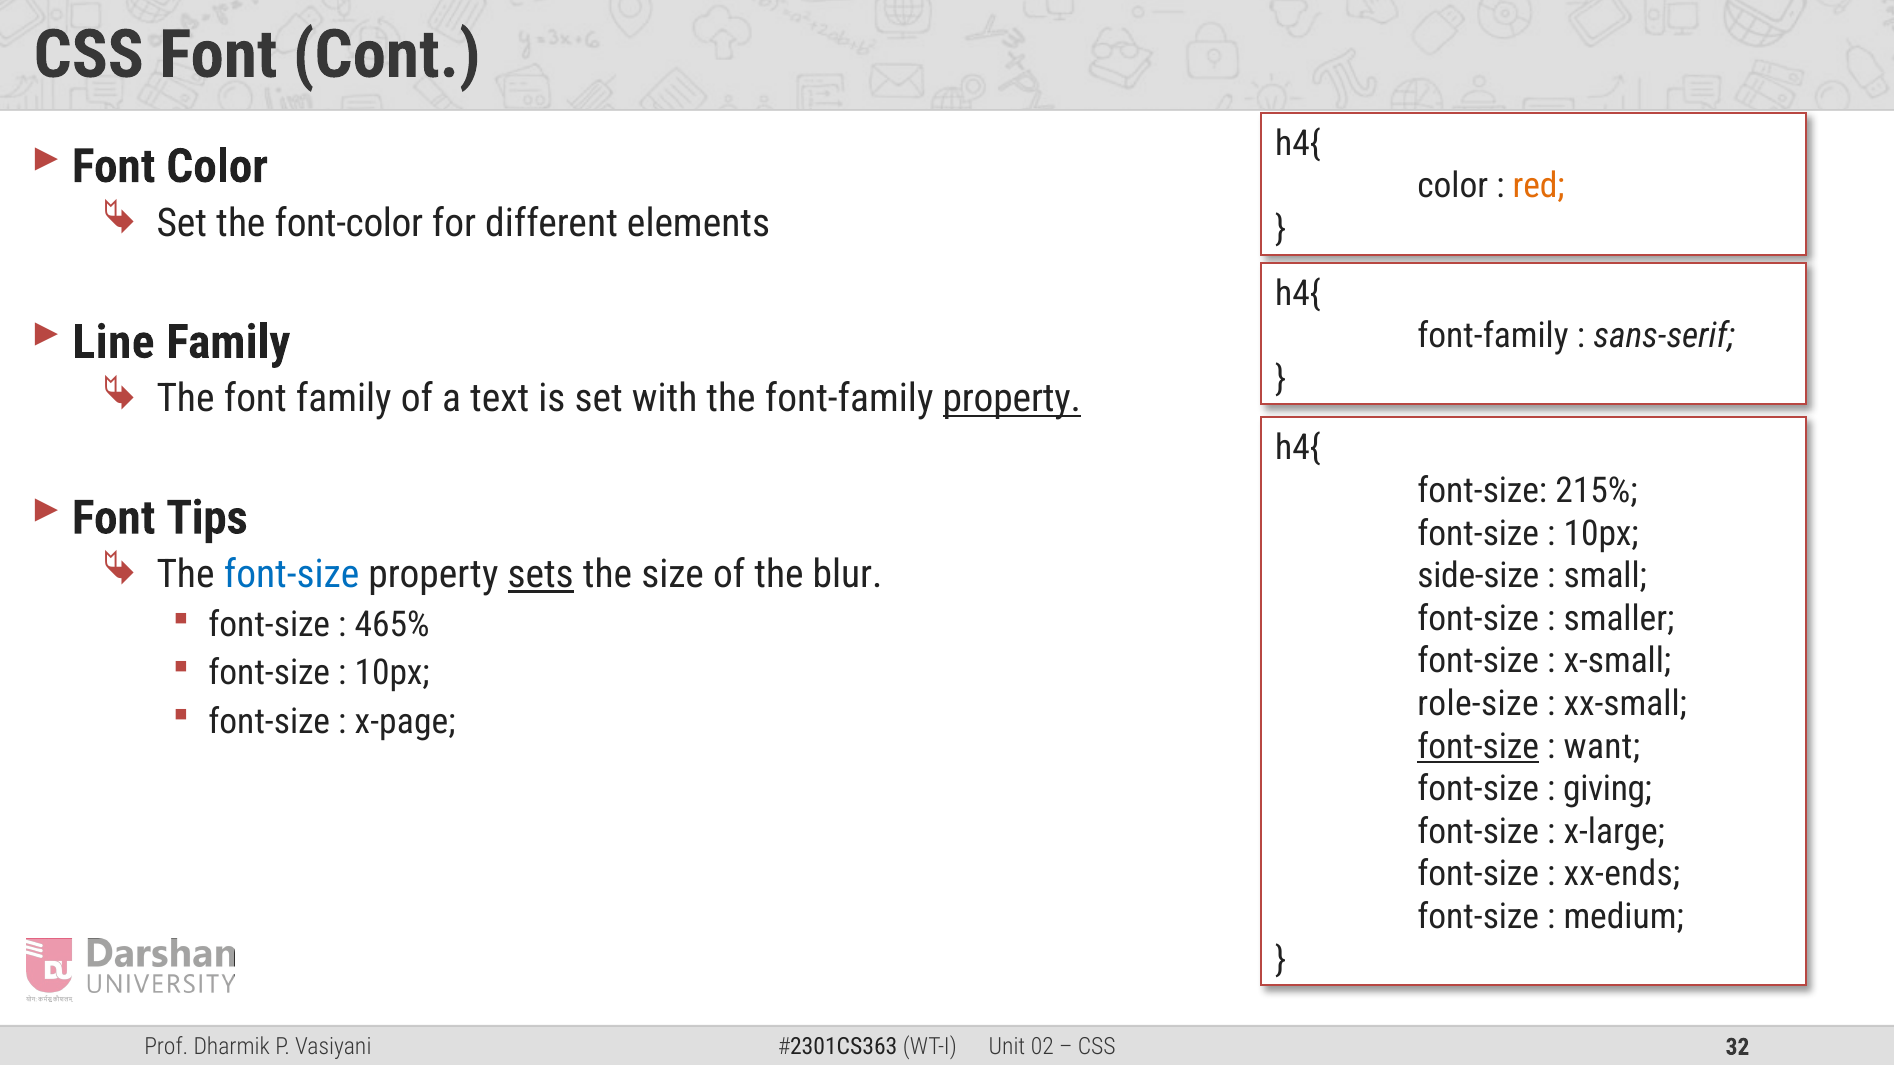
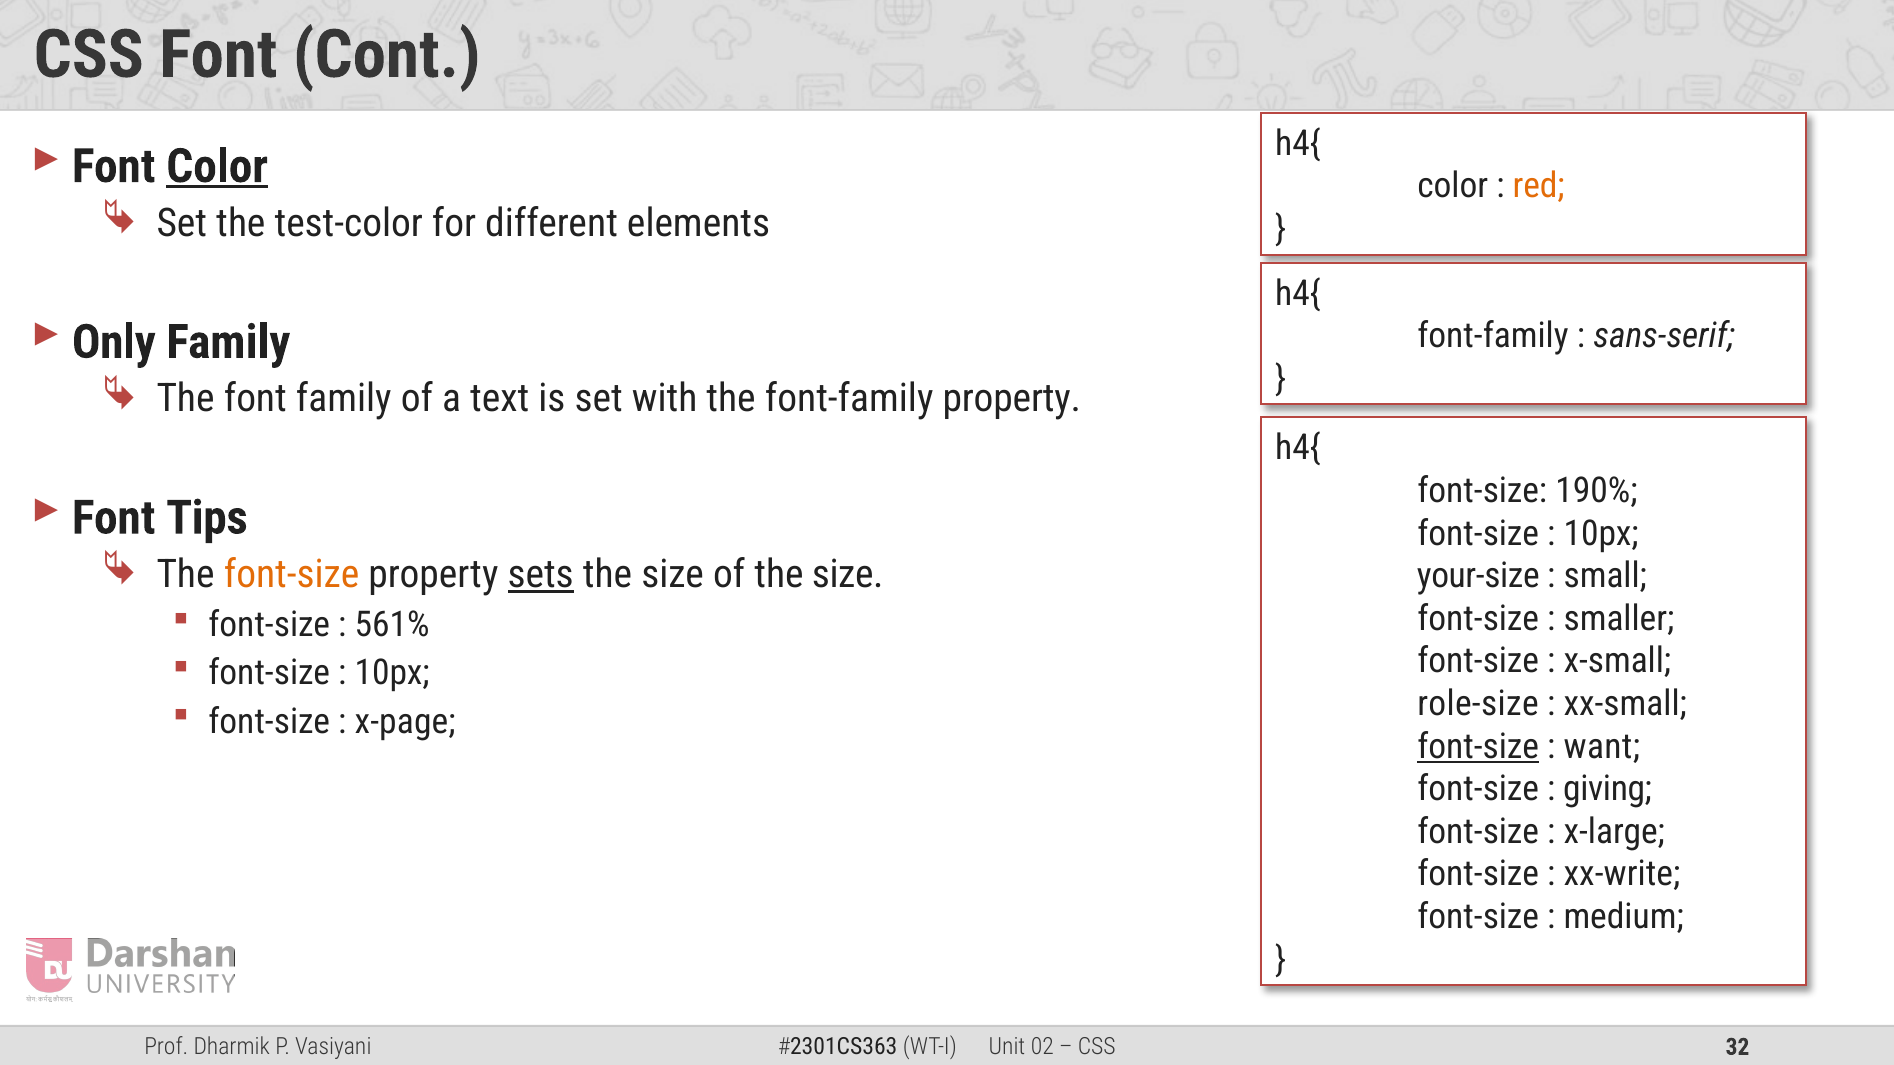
Color underline: none -> present (217, 167)
font-color: font-color -> test-color (349, 223)
Line: Line -> Only (114, 342)
property underline: present -> none (1012, 399)
215%: 215% -> 190% (1597, 491)
font-size colour: blue -> orange (292, 575)
of the blur: blur -> size (848, 575)
side-size: side-size -> your-size (1478, 576)
465%: 465% -> 561% (392, 625)
xx-ends: xx-ends -> xx-write (1622, 874)
